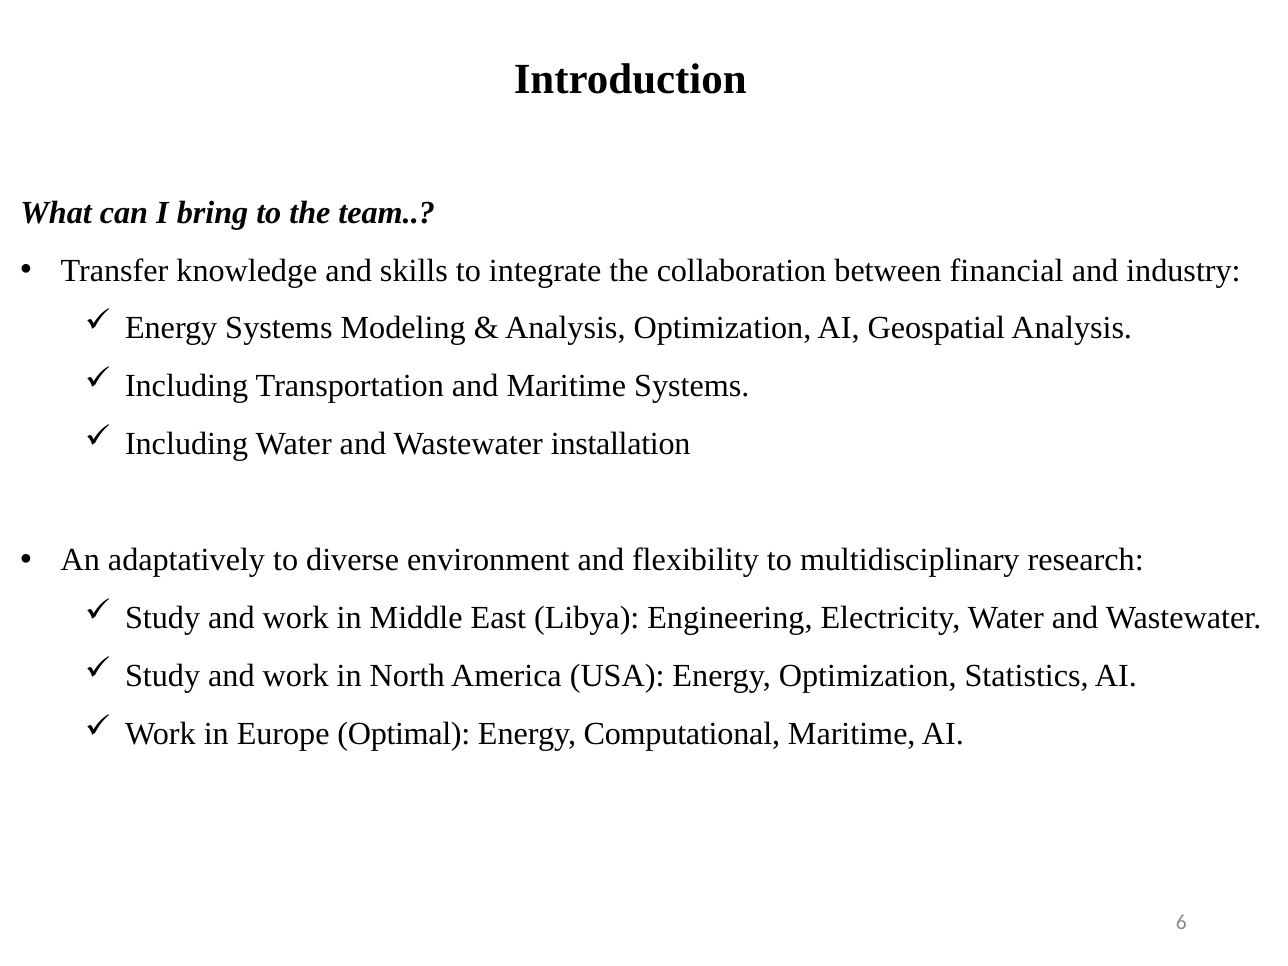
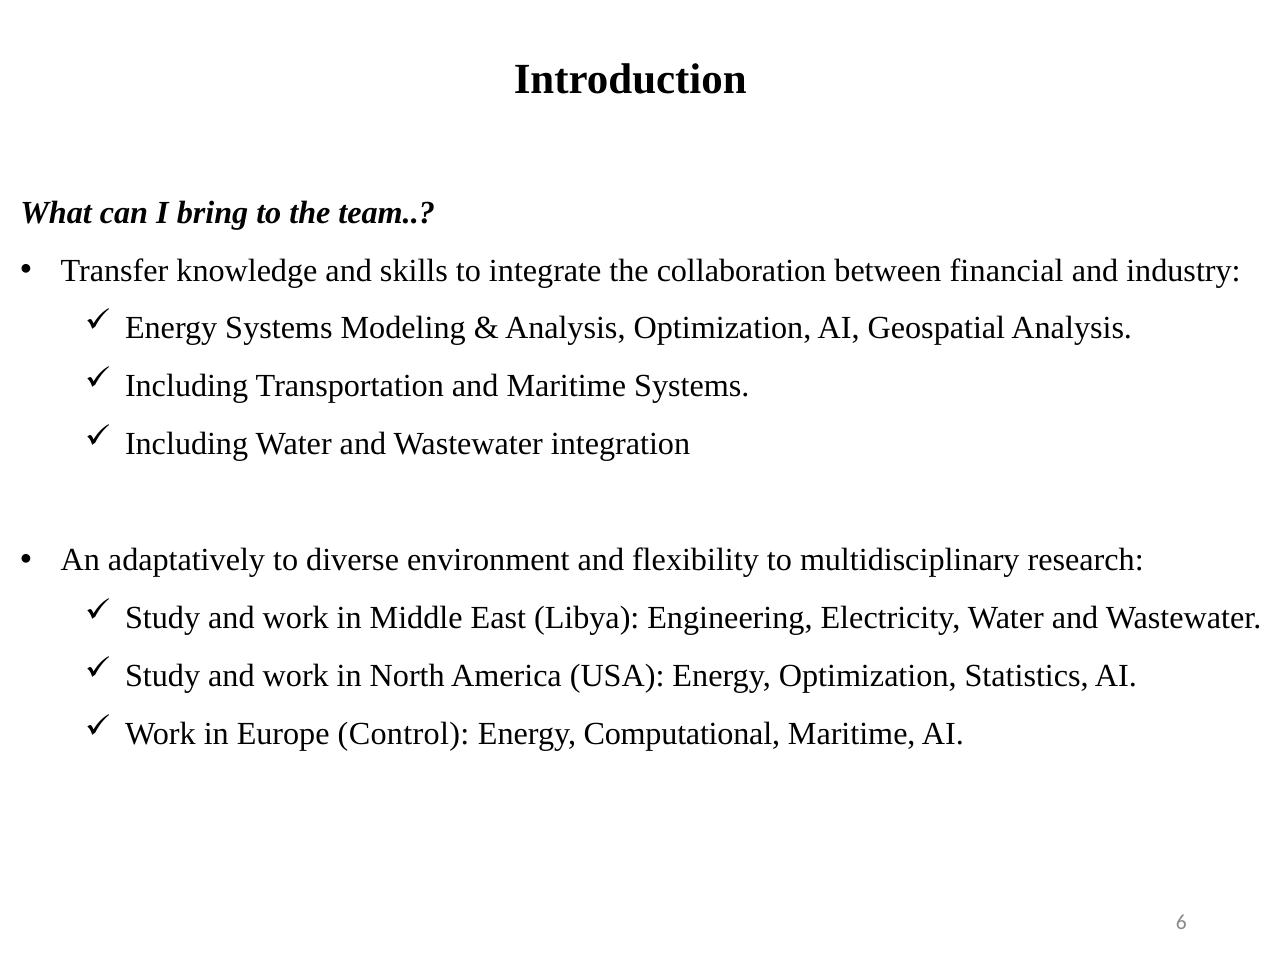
installation: installation -> integration (621, 444)
Optimal: Optimal -> Control (404, 734)
